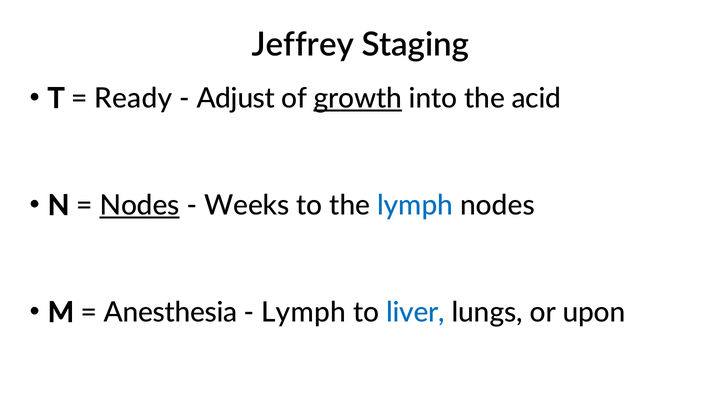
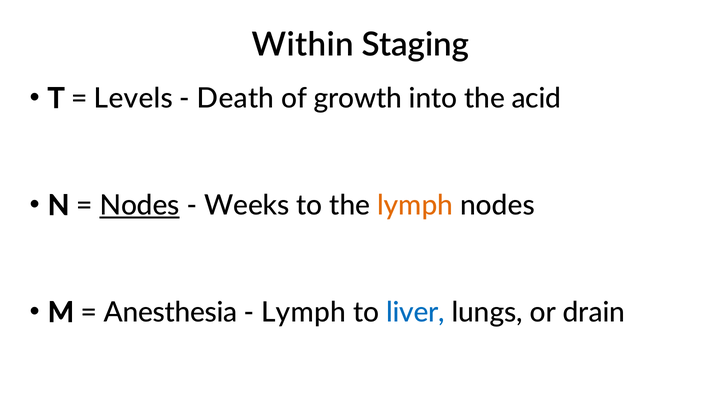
Jeffrey: Jeffrey -> Within (303, 45)
Ready: Ready -> Levels (133, 98)
Adjust: Adjust -> Death (236, 98)
growth underline: present -> none (358, 98)
lymph colour: blue -> orange (415, 205)
upon: upon -> drain (594, 312)
